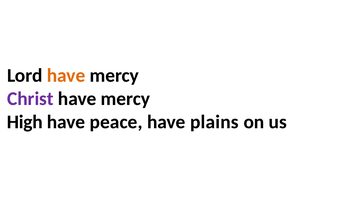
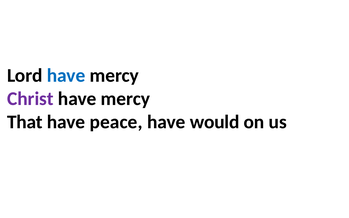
have colour: orange -> blue (66, 76)
High: High -> That (25, 122)
plains: plains -> would (215, 122)
